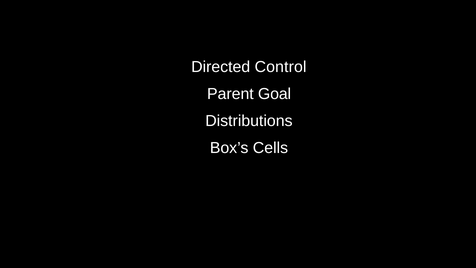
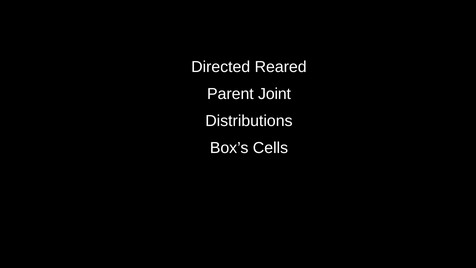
Control: Control -> Reared (281, 67)
Goal: Goal -> Joint (275, 94)
